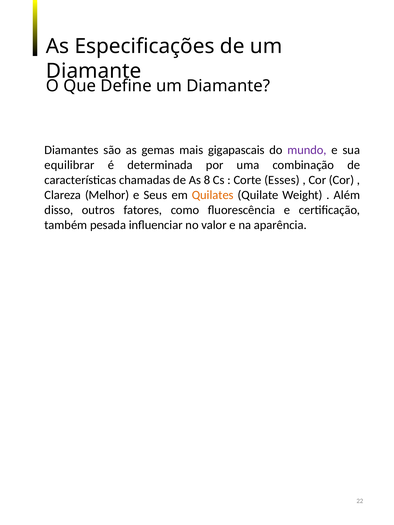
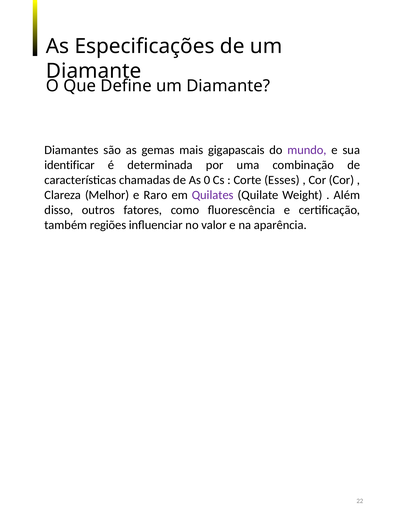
equilibrar: equilibrar -> identificar (70, 165)
8: 8 -> 0 (207, 180)
Seus: Seus -> Raro (155, 195)
Quilates colour: orange -> purple (213, 195)
pesada: pesada -> regiões (108, 225)
